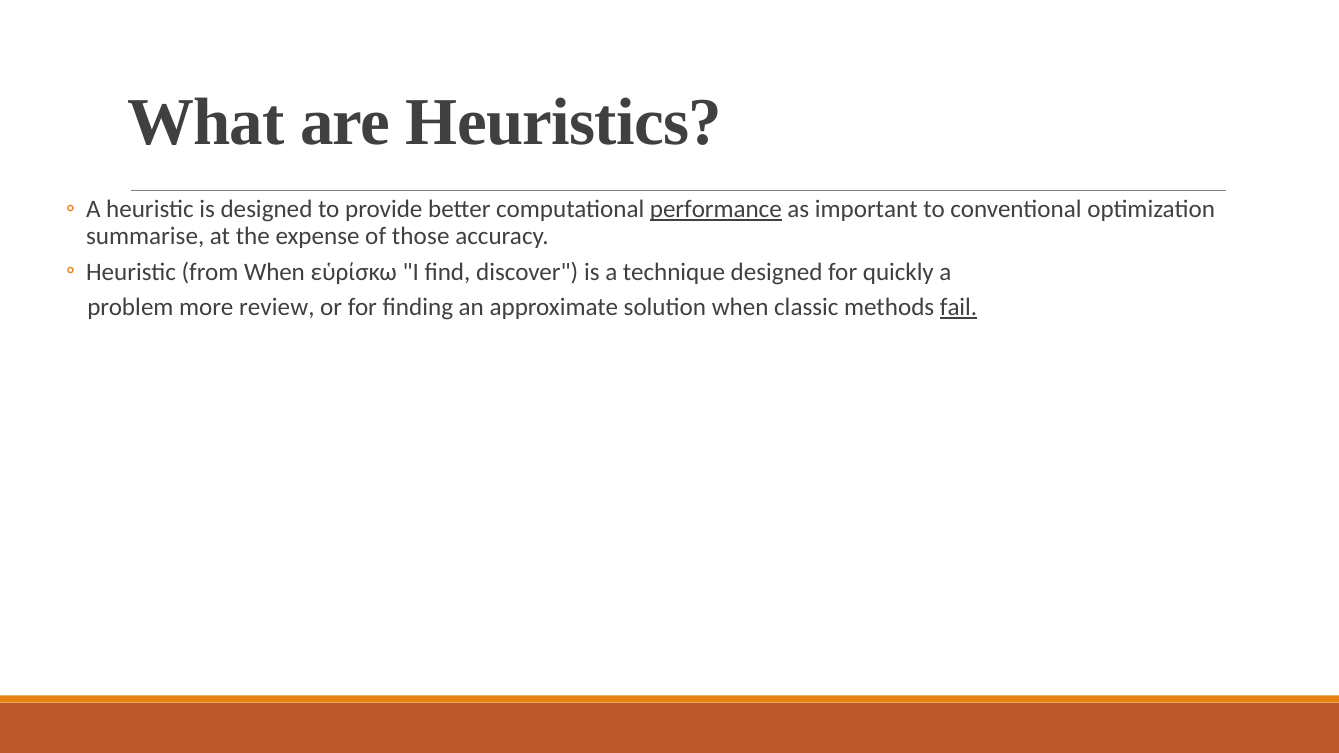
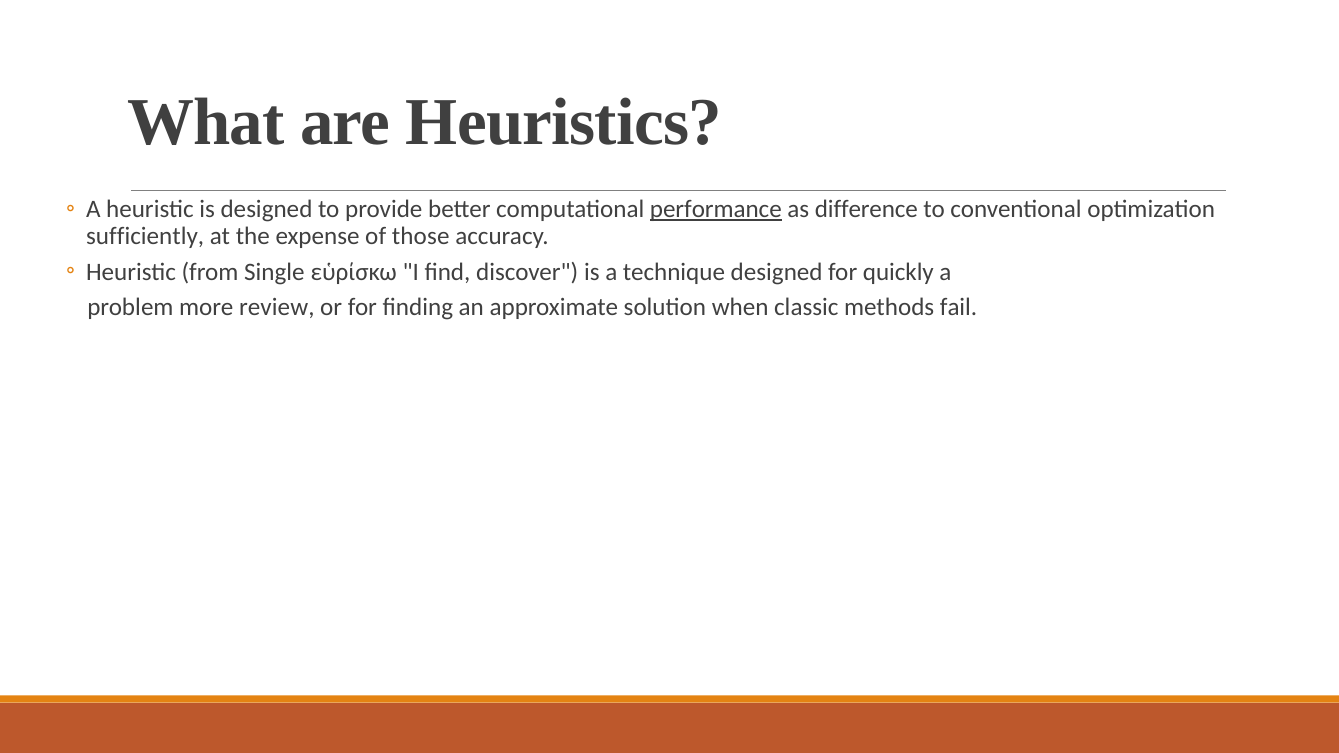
important: important -> difference (866, 209)
summarise: summarise -> sufficiently (145, 236)
from When: When -> Single (274, 272)
fail underline: present -> none (959, 307)
